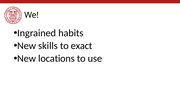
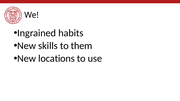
exact: exact -> them (82, 46)
